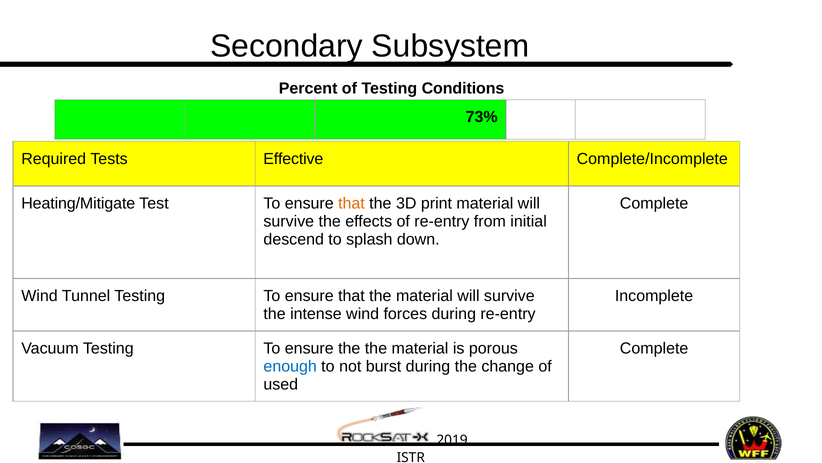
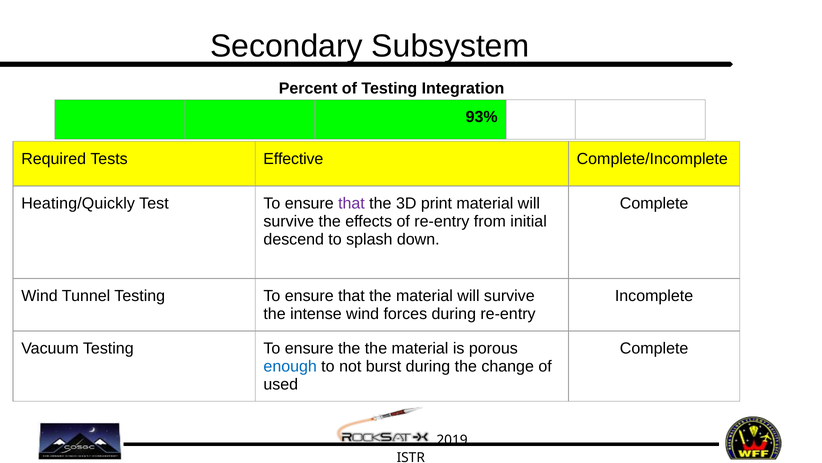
Conditions: Conditions -> Integration (463, 88)
73%: 73% -> 93% (482, 117)
Heating/Mitigate: Heating/Mitigate -> Heating/Quickly (78, 203)
that colour: orange -> purple (351, 203)
